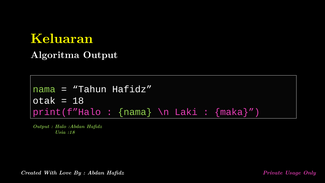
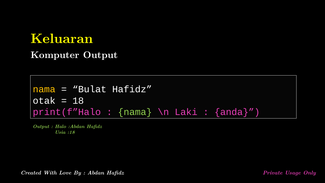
Algoritma: Algoritma -> Komputer (55, 55)
nama colour: light green -> yellow (44, 89)
Tahun: Tahun -> Bulat (90, 89)
maka: maka -> anda (237, 112)
